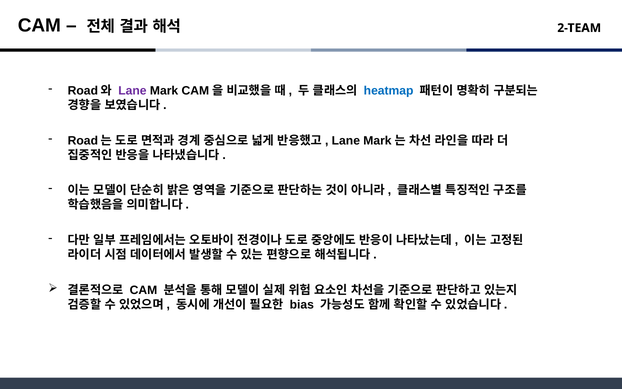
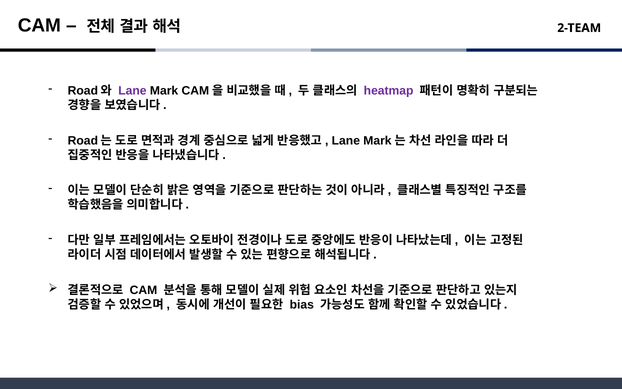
heatmap colour: blue -> purple (389, 91)
